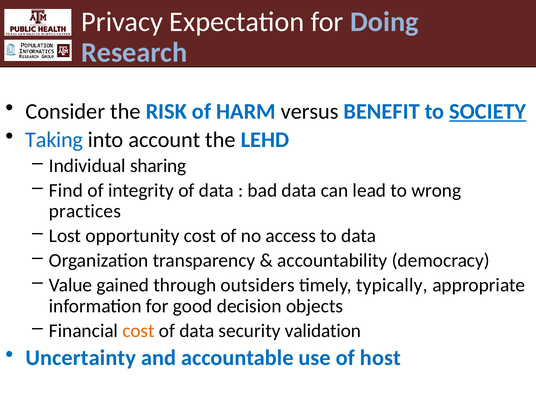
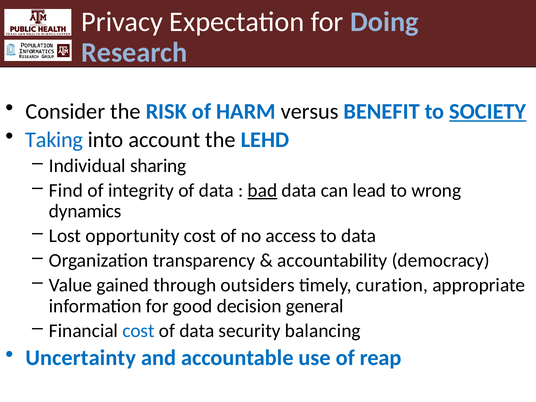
bad underline: none -> present (262, 190)
practices: practices -> dynamics (85, 211)
typically: typically -> curation (392, 285)
objects: objects -> general (315, 306)
cost colour: orange -> blue (139, 331)
validation: validation -> balancing (323, 331)
host: host -> reap (381, 358)
